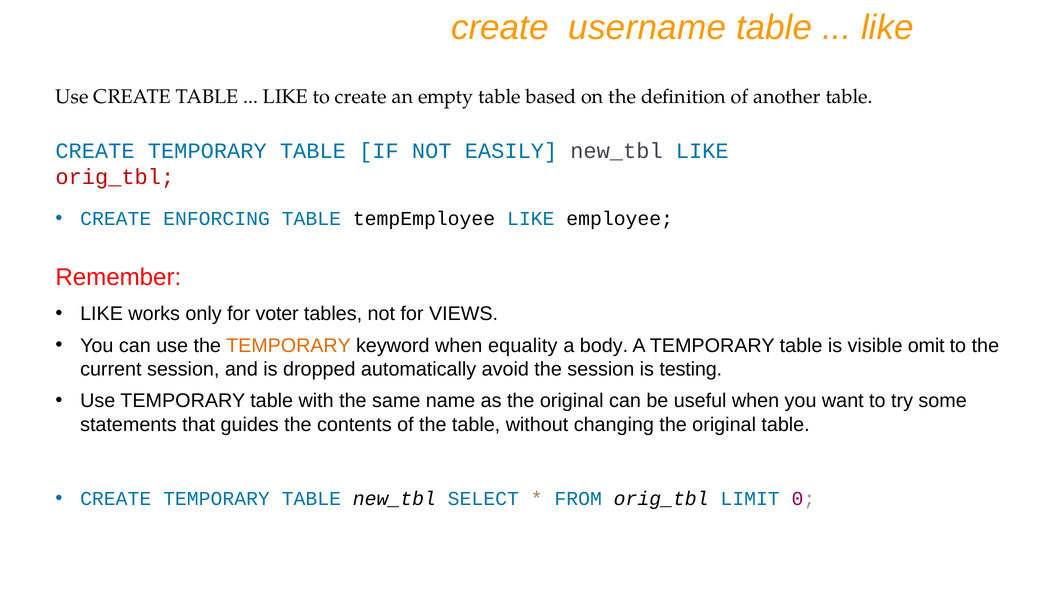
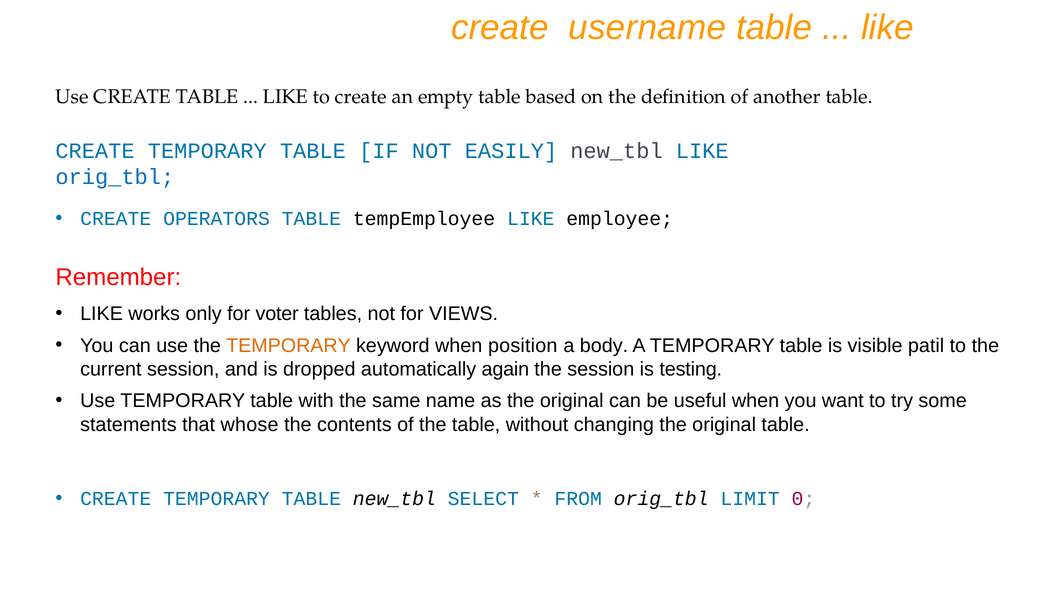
orig_tbl colour: red -> blue (115, 177)
ENFORCING: ENFORCING -> OPERATORS (217, 219)
equality: equality -> position (523, 345)
omit: omit -> patil (926, 345)
avoid: avoid -> again (505, 369)
guides: guides -> whose (250, 424)
